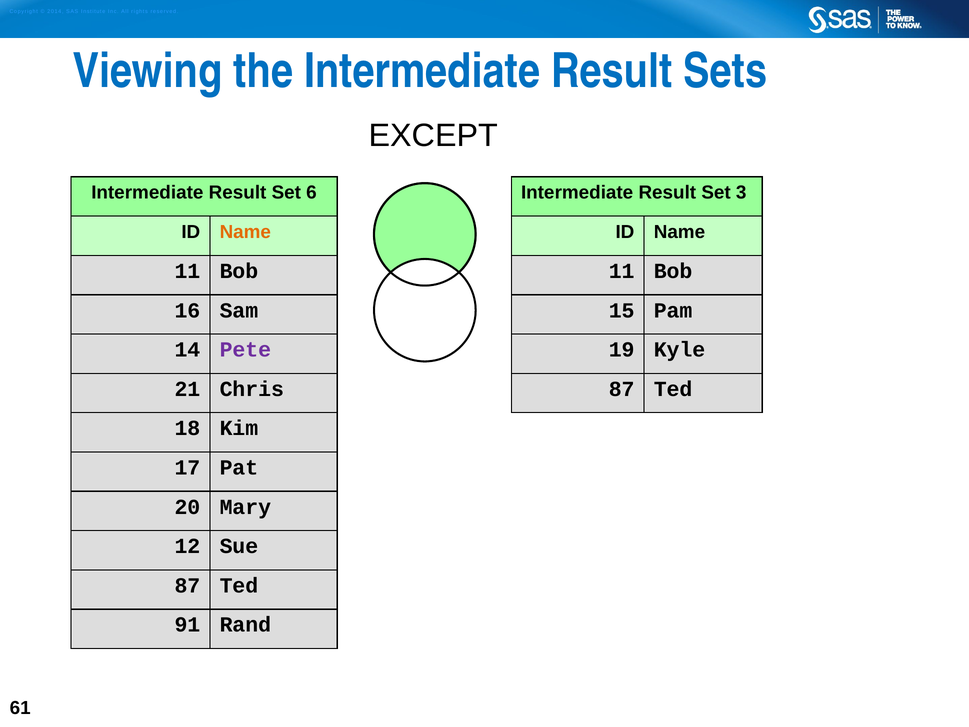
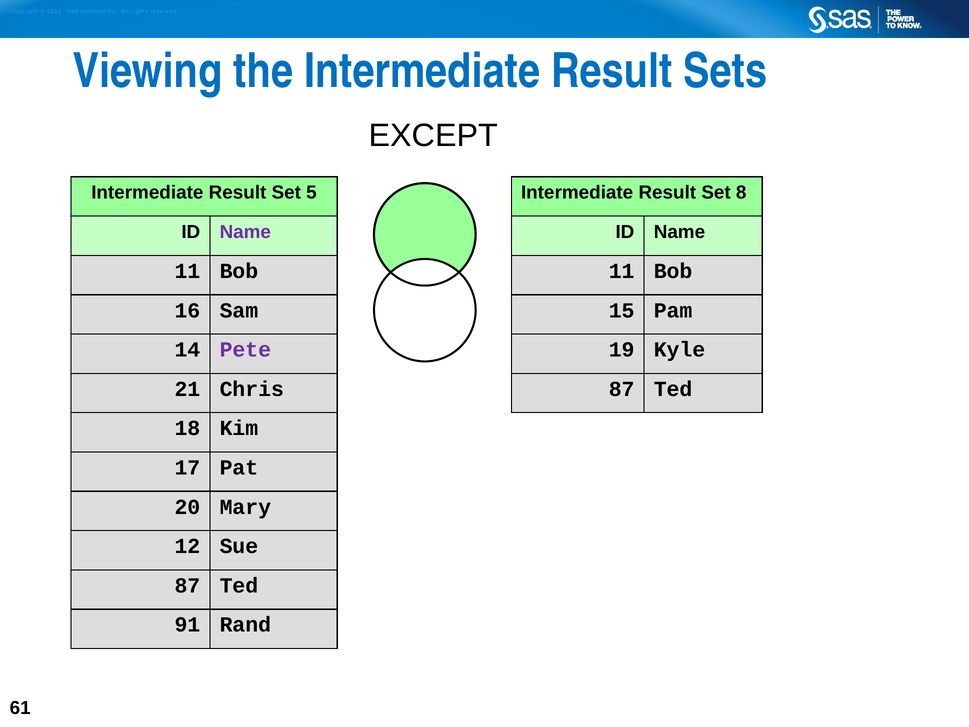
6: 6 -> 5 (311, 193)
3: 3 -> 8 (741, 193)
Name colour: orange -> purple (245, 232)
